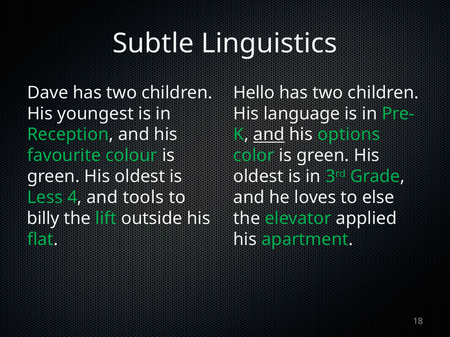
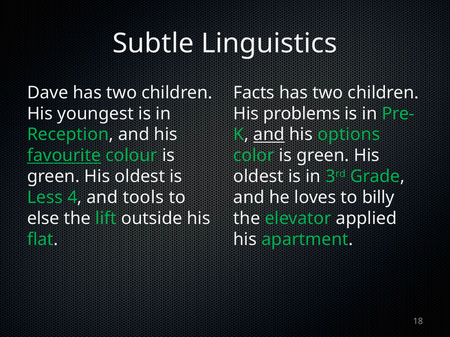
Hello: Hello -> Facts (254, 93)
language: language -> problems (302, 114)
favourite underline: none -> present (64, 156)
else: else -> billy (378, 198)
billy: billy -> else (43, 219)
